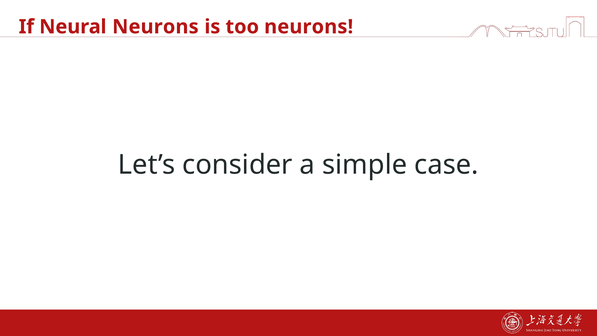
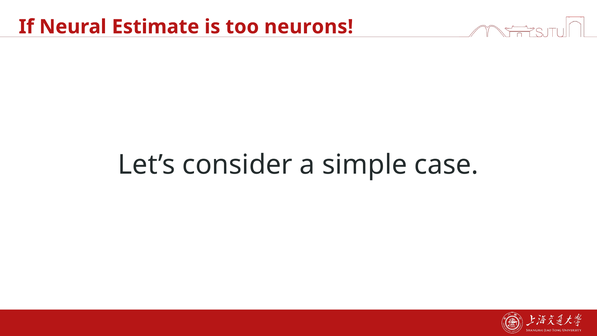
Neural Neurons: Neurons -> Estimate (156, 27)
